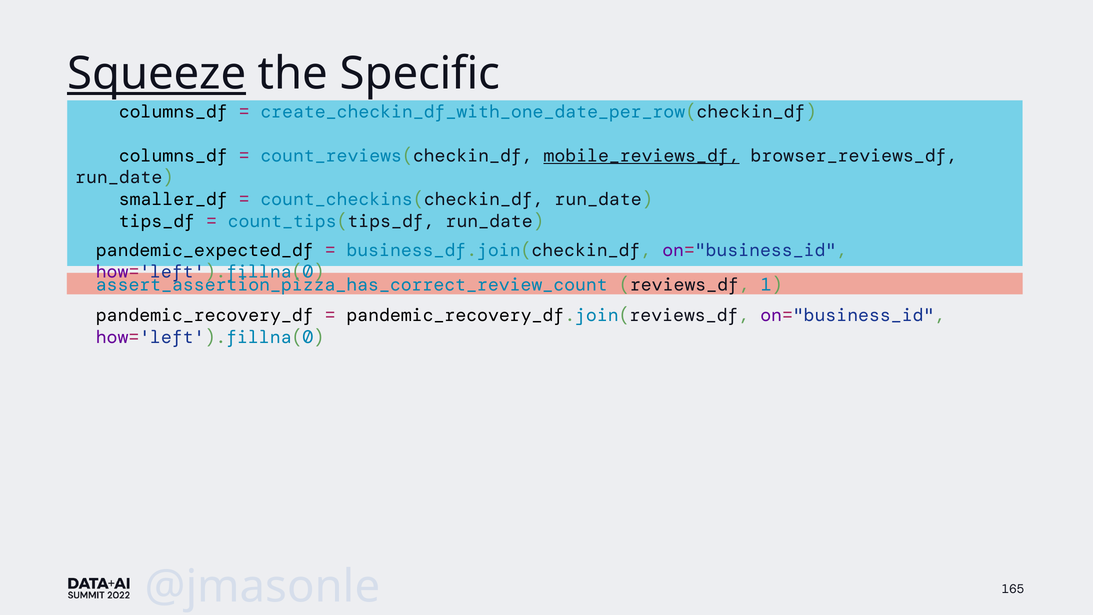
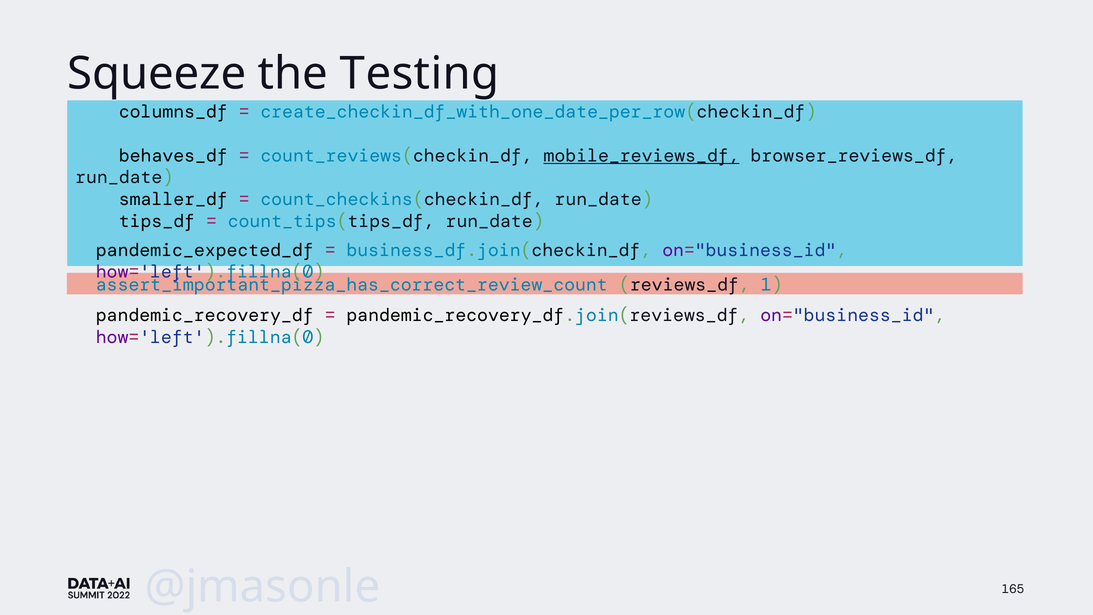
Squeeze underline: present -> none (157, 74)
Specific: Specific -> Testing (420, 74)
columns_df: columns_df -> behaves_df (173, 156)
assert_assertion_pizza_has_correct_review_count: assert_assertion_pizza_has_correct_review_count -> assert_important_pizza_has_correct_review_count (352, 285)
